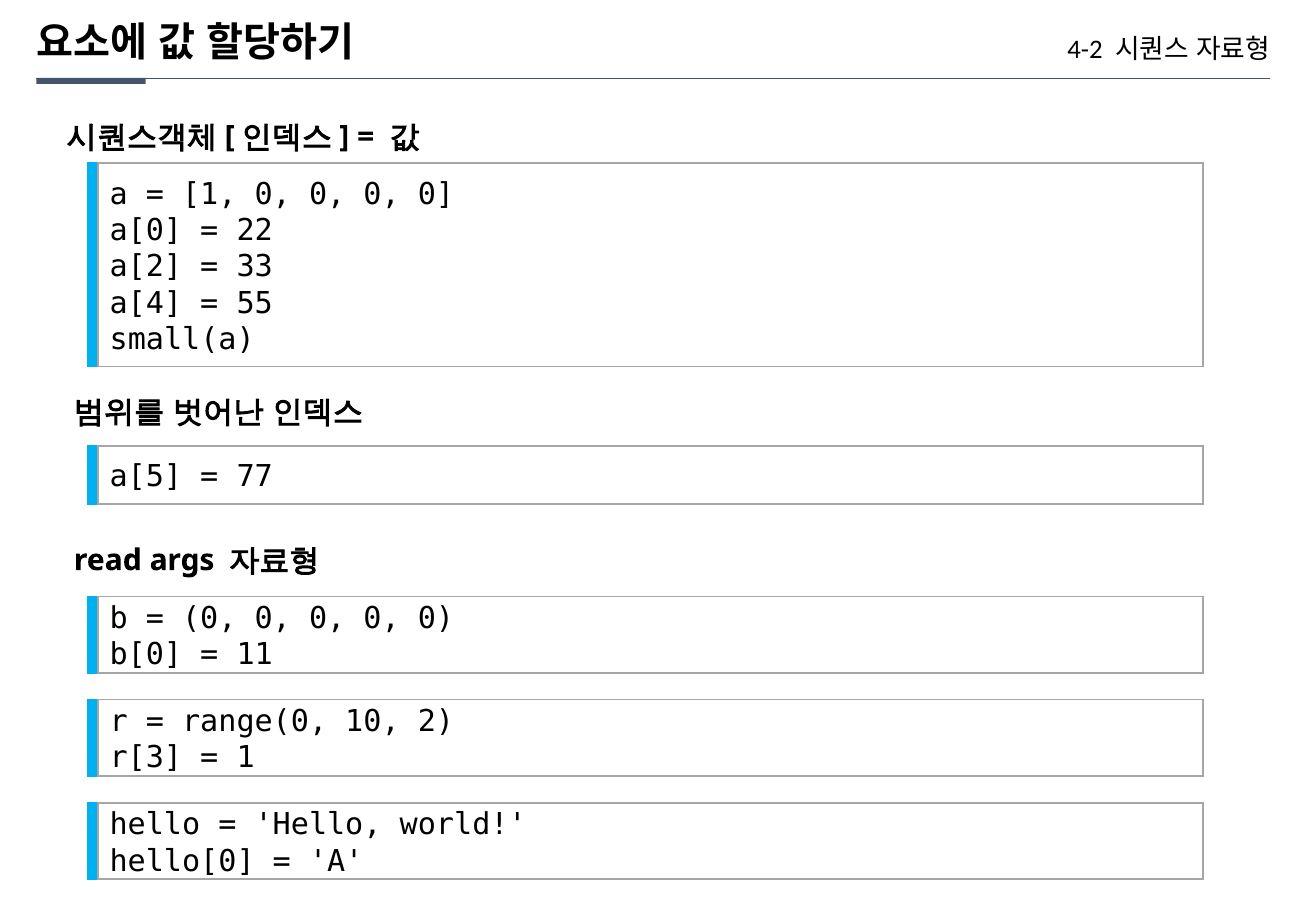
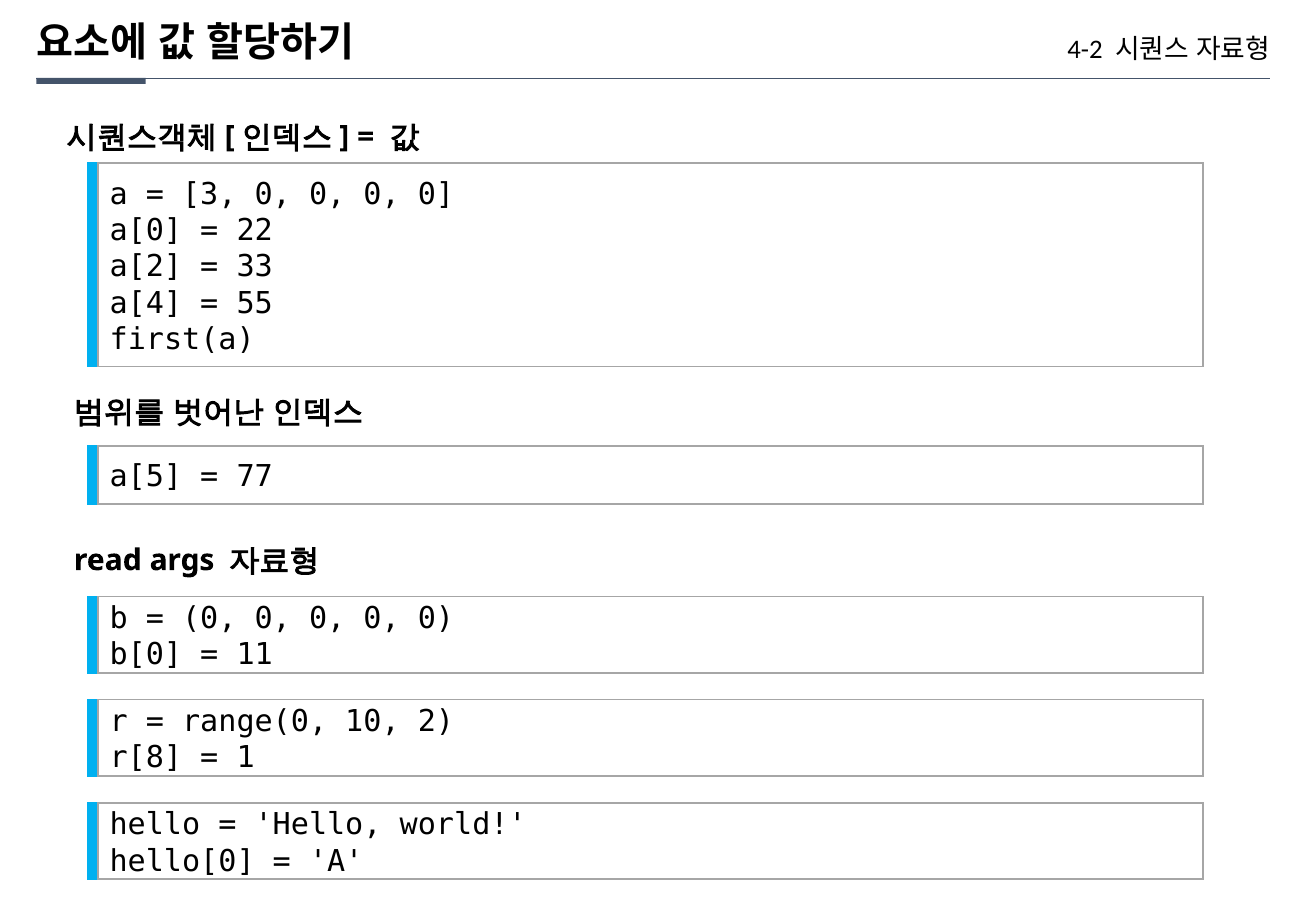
1: 1 -> 3 (209, 195)
small(a: small(a -> first(a (182, 339)
r[3: r[3 -> r[8 (146, 758)
